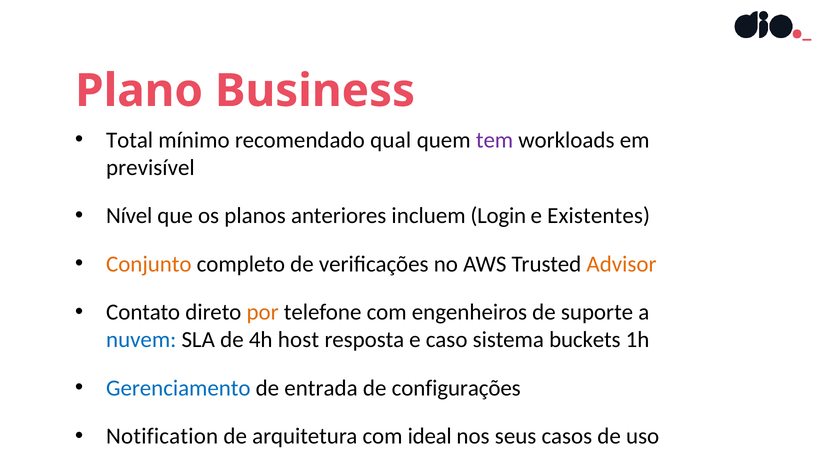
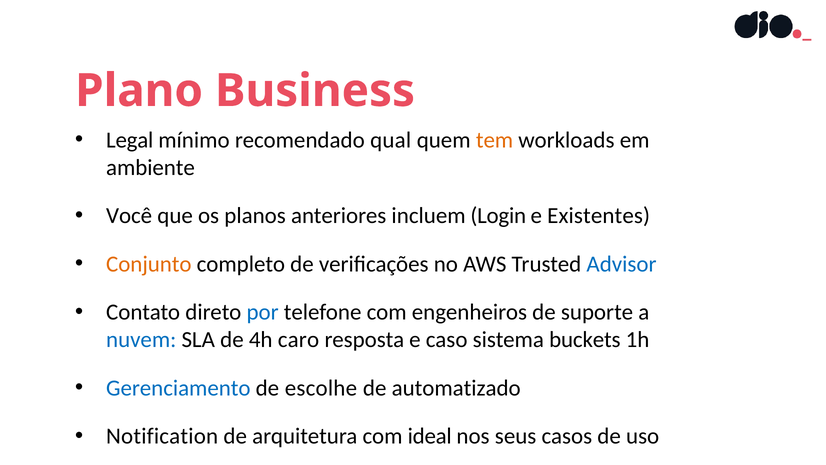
Total: Total -> Legal (130, 140)
tem colour: purple -> orange (495, 140)
previsível: previsível -> ambiente (150, 167)
Nível: Nível -> Você (129, 216)
Advisor colour: orange -> blue (622, 264)
por colour: orange -> blue (263, 312)
host: host -> caro (298, 340)
entrada: entrada -> escolhe (321, 388)
configurações: configurações -> automatizado (456, 388)
